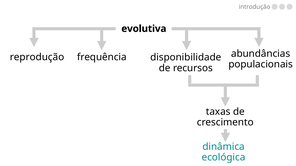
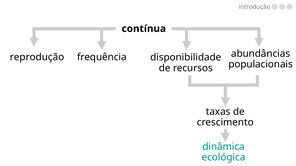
evolutiva: evolutiva -> contínua (144, 29)
